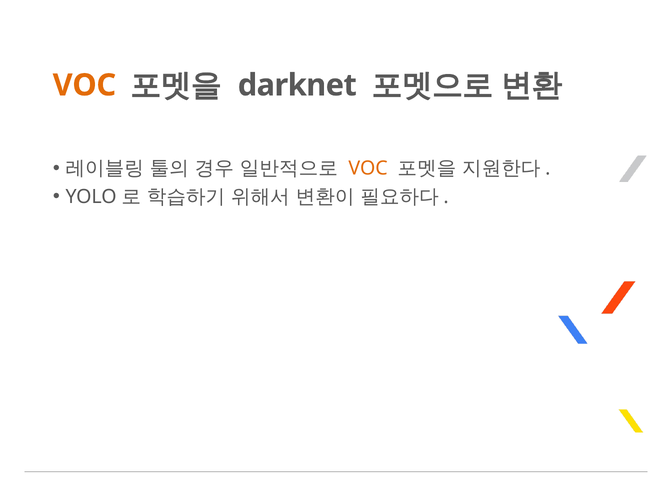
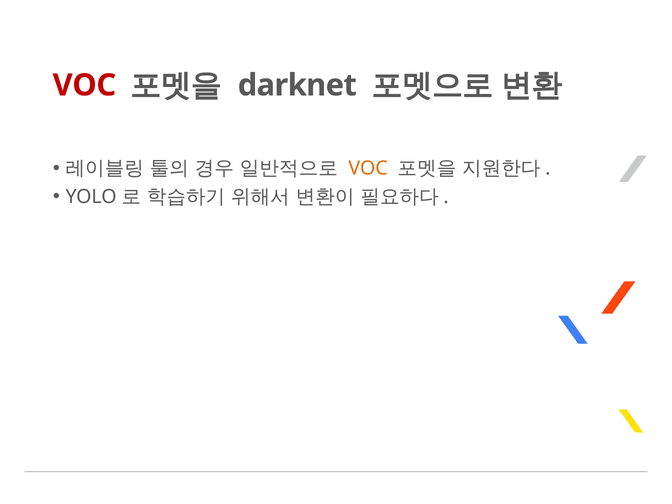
VOC colour: orange -> red (84, 85)
